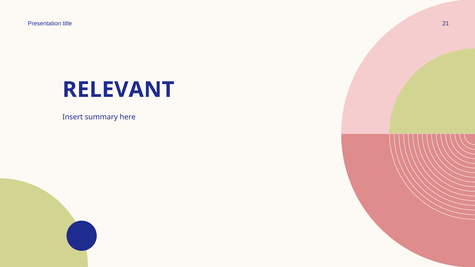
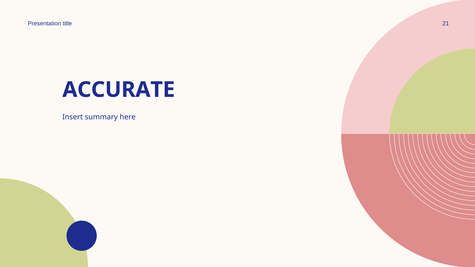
RELEVANT: RELEVANT -> ACCURATE (119, 90)
